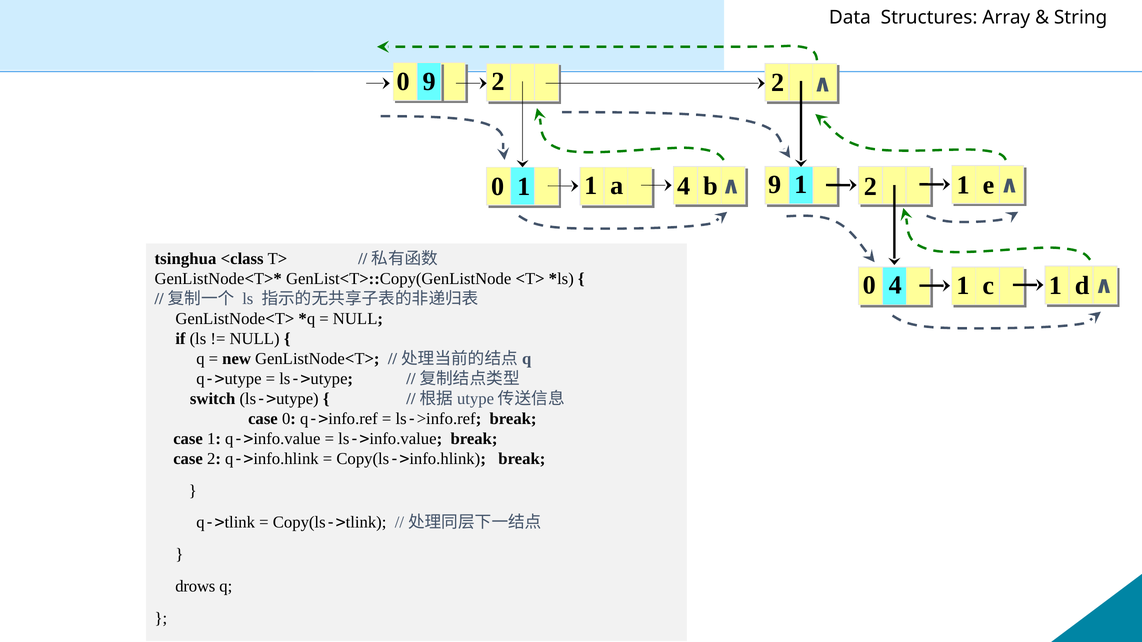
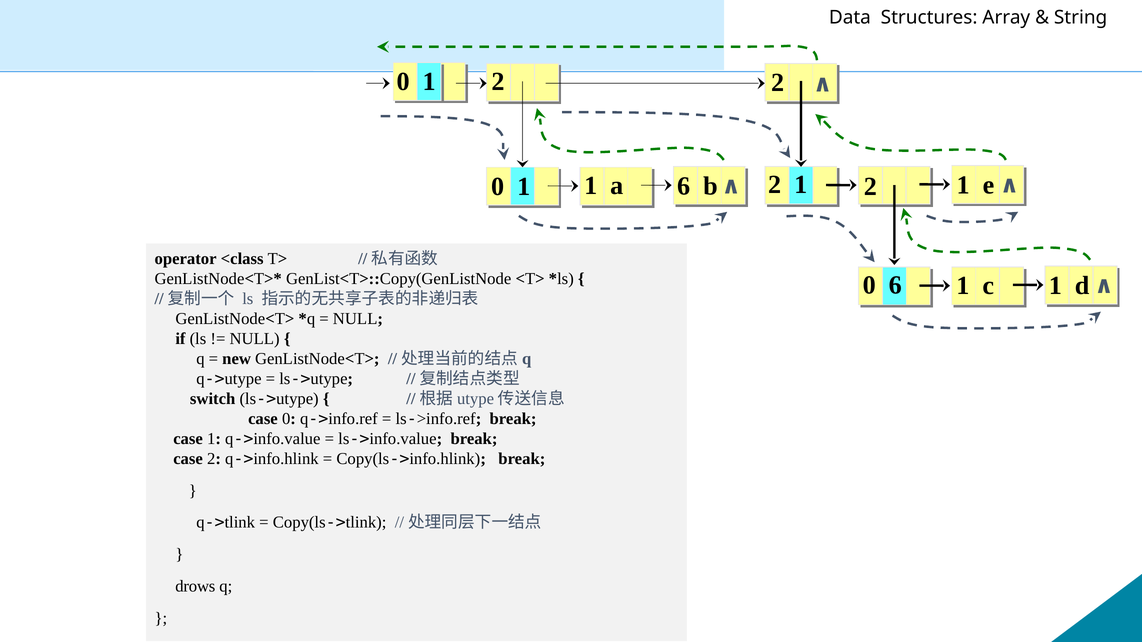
9: 9 -> 1 (429, 82)
a 4: 4 -> 6 (684, 186)
9: 9 -> 2 (775, 185)
tsinghua: tsinghua -> operator (186, 259)
0 4: 4 -> 6 (895, 285)
